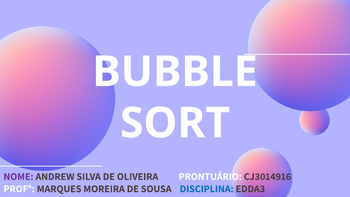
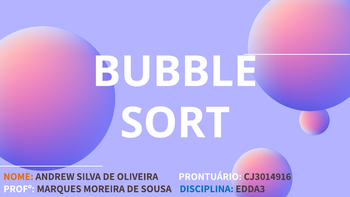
NOME colour: purple -> orange (18, 176)
